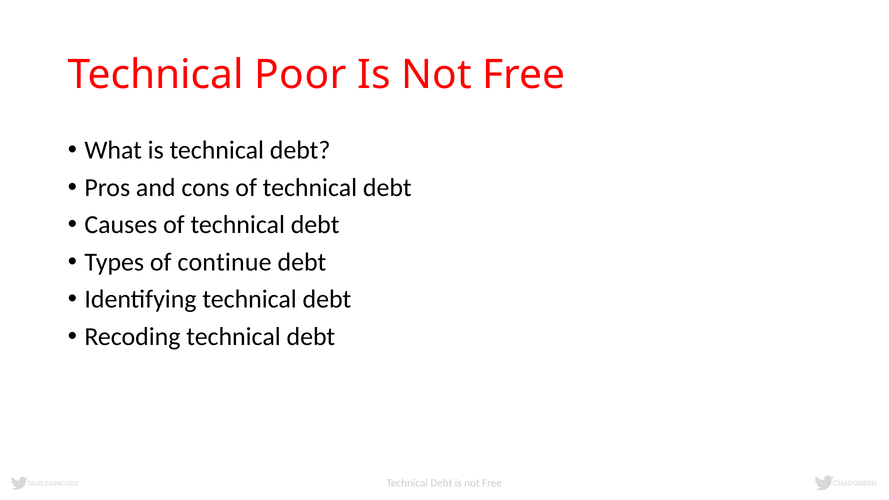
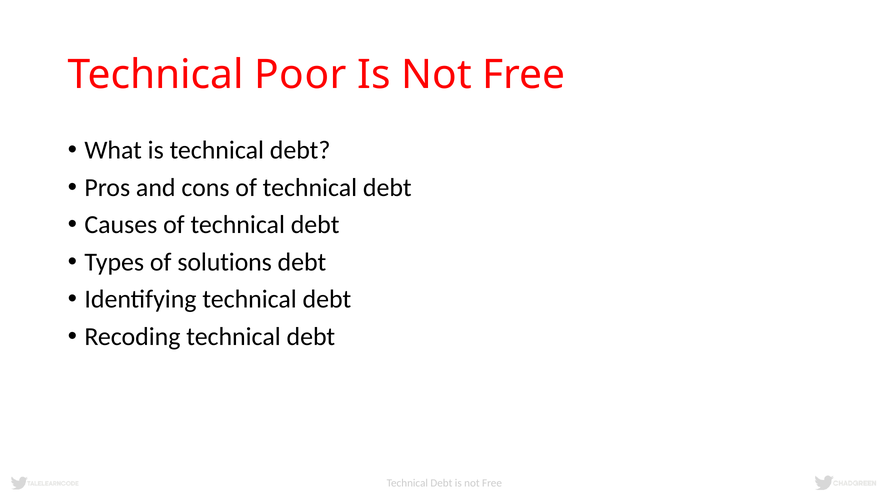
continue: continue -> solutions (225, 262)
